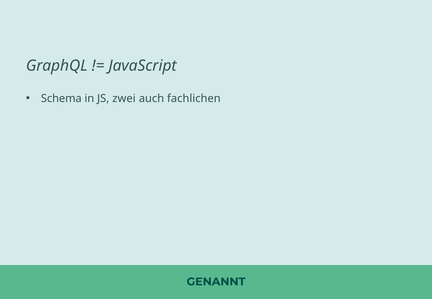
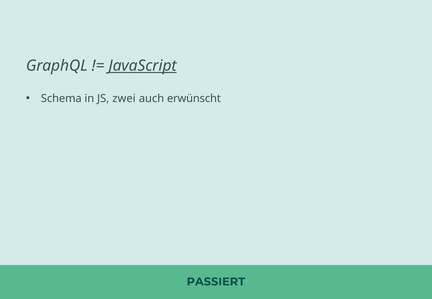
JavaScript underline: none -> present (143, 66)
fachlichen: fachlichen -> erwünscht (194, 99)
GENANNT: GENANNT -> PASSIERT (216, 282)
